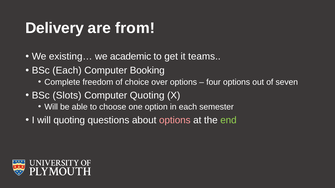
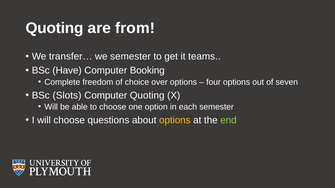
Delivery: Delivery -> Quoting (55, 28)
existing…: existing… -> transfer… (71, 57)
we academic: academic -> semester (130, 57)
BSc Each: Each -> Have (67, 71)
will quoting: quoting -> choose (69, 120)
options colour: pink -> yellow (175, 120)
